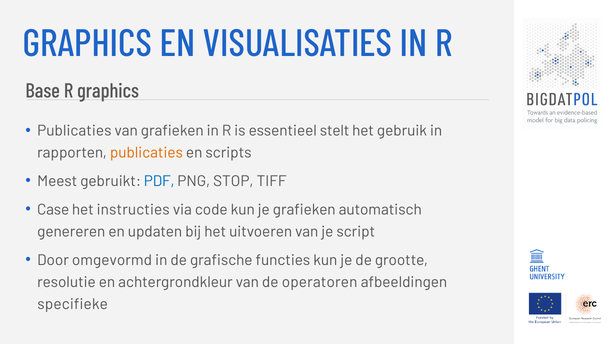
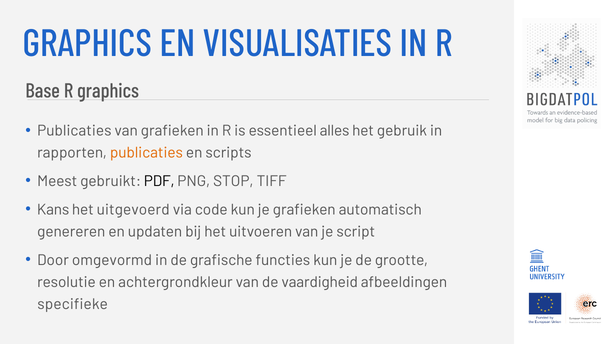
stelt: stelt -> alles (335, 131)
PDF colour: blue -> black (159, 181)
Case: Case -> Kans (53, 210)
instructies: instructies -> uitgevoerd (133, 210)
operatoren: operatoren -> vaardigheid (320, 282)
